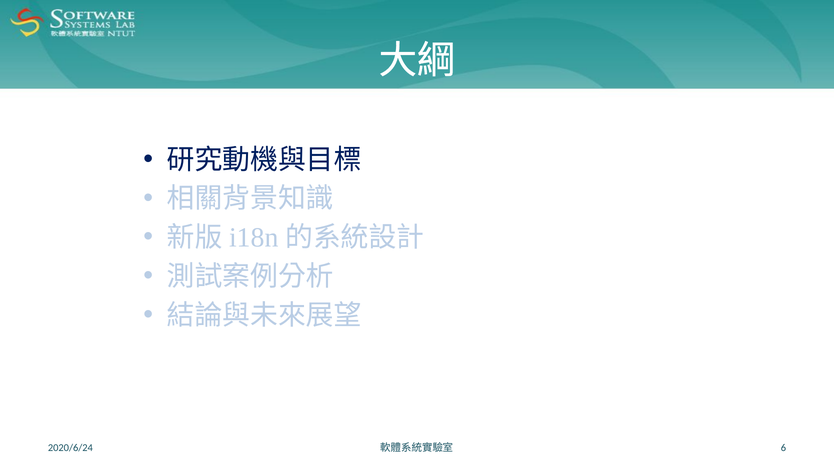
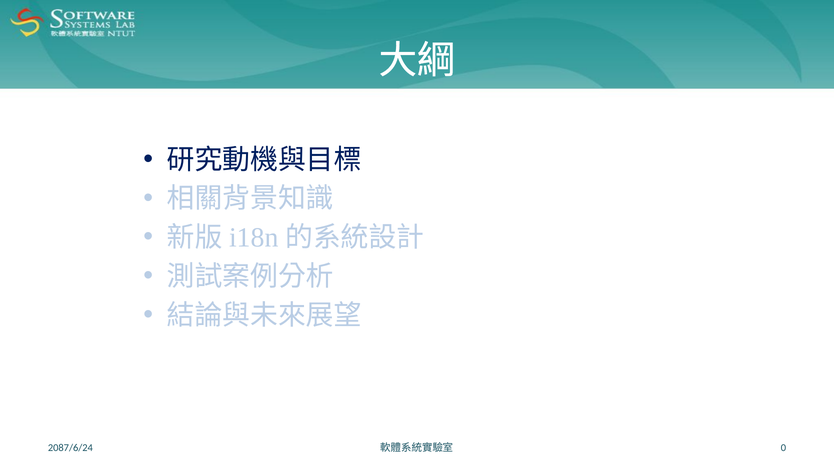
2020/6/24: 2020/6/24 -> 2087/6/24 (70, 448)
6: 6 -> 0 (783, 448)
